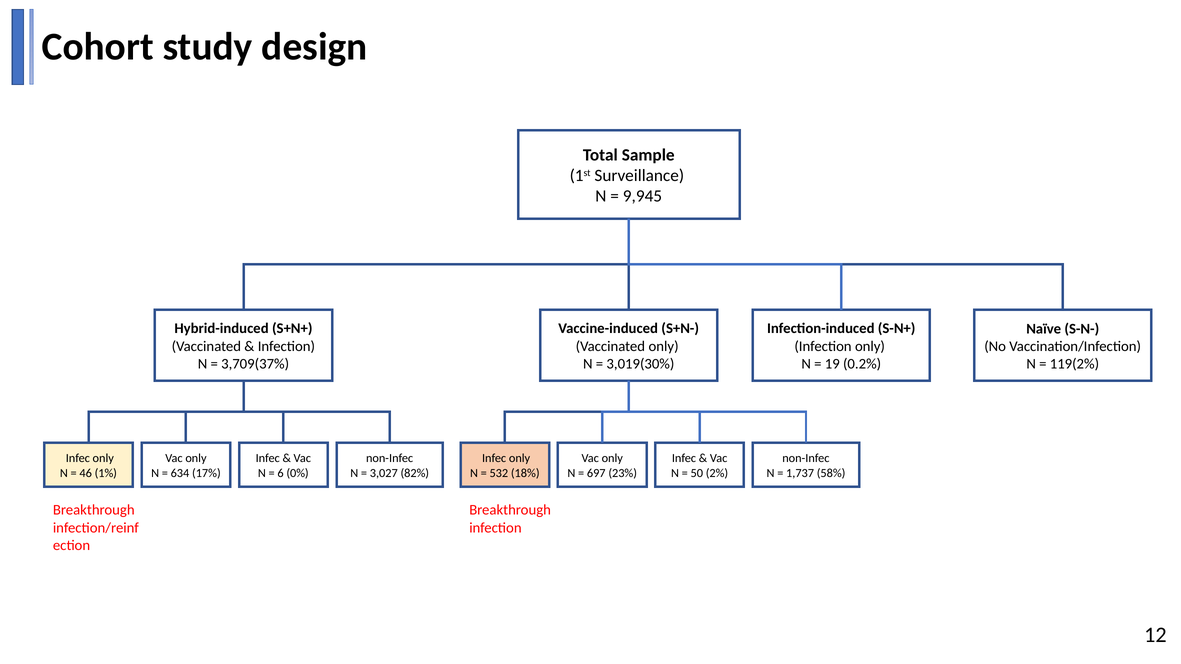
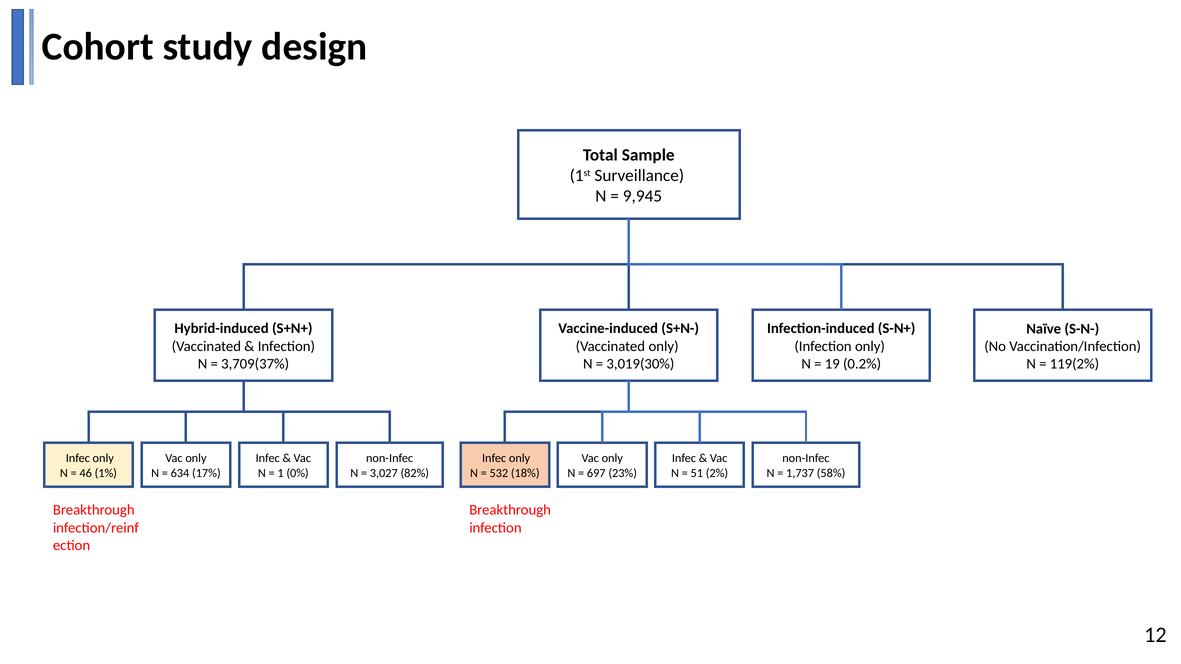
6: 6 -> 1 (281, 473)
50: 50 -> 51 (697, 473)
